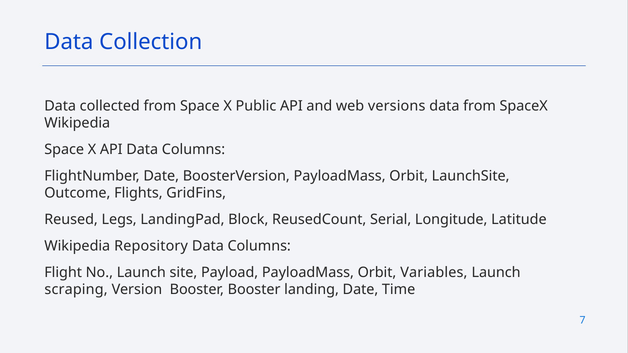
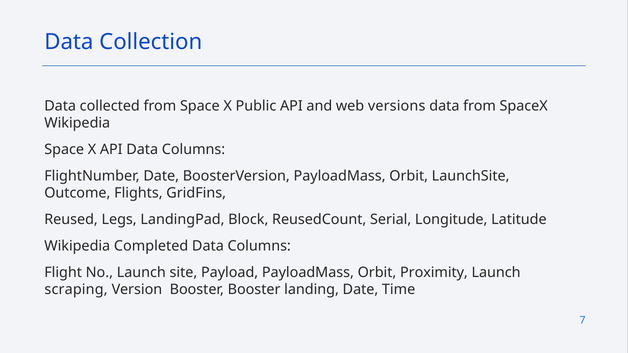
Repository: Repository -> Completed (151, 246)
Variables: Variables -> Proximity (434, 273)
